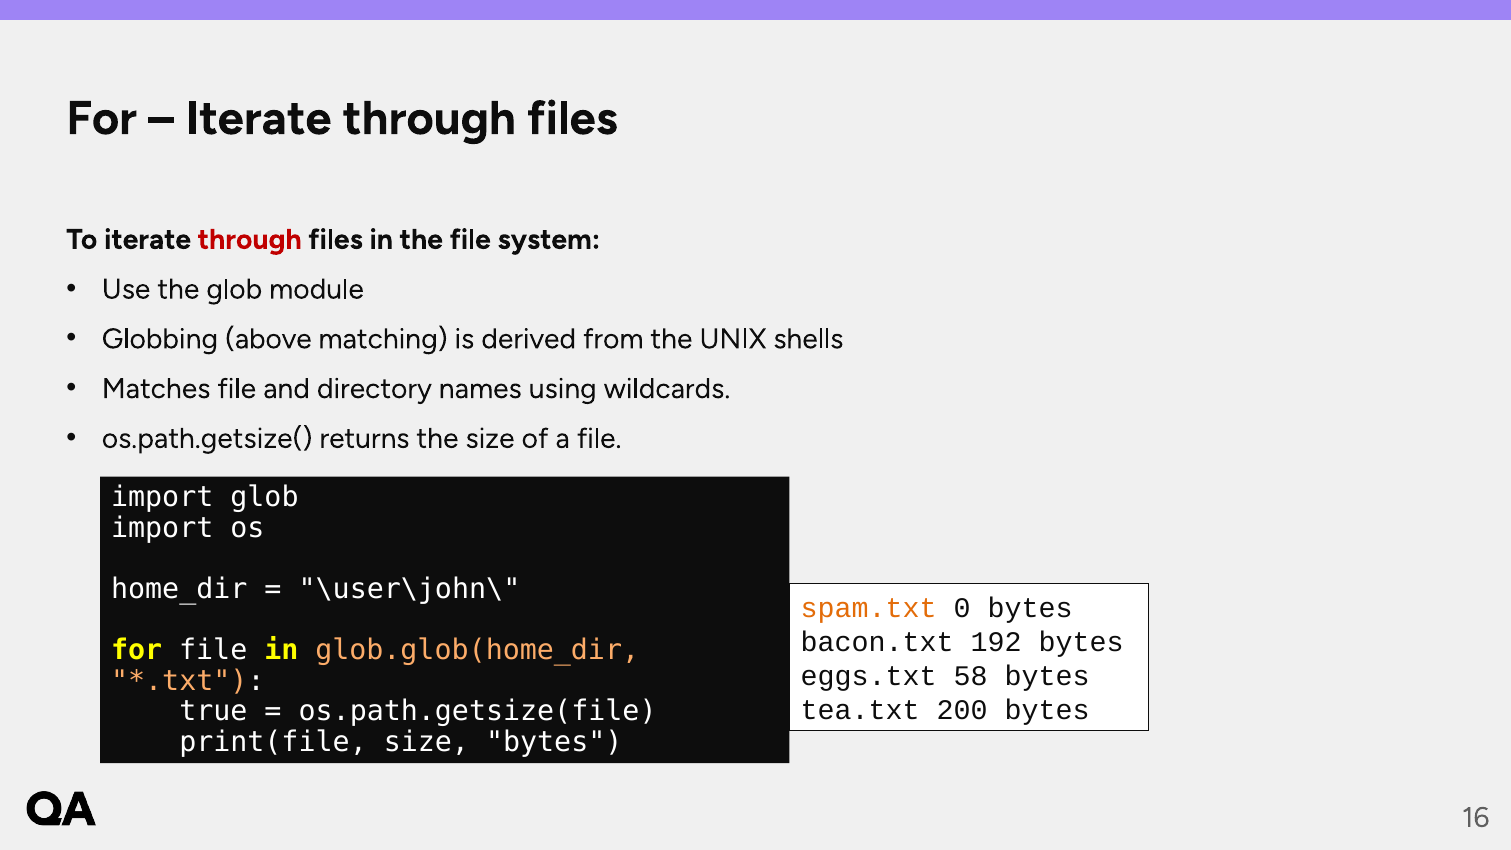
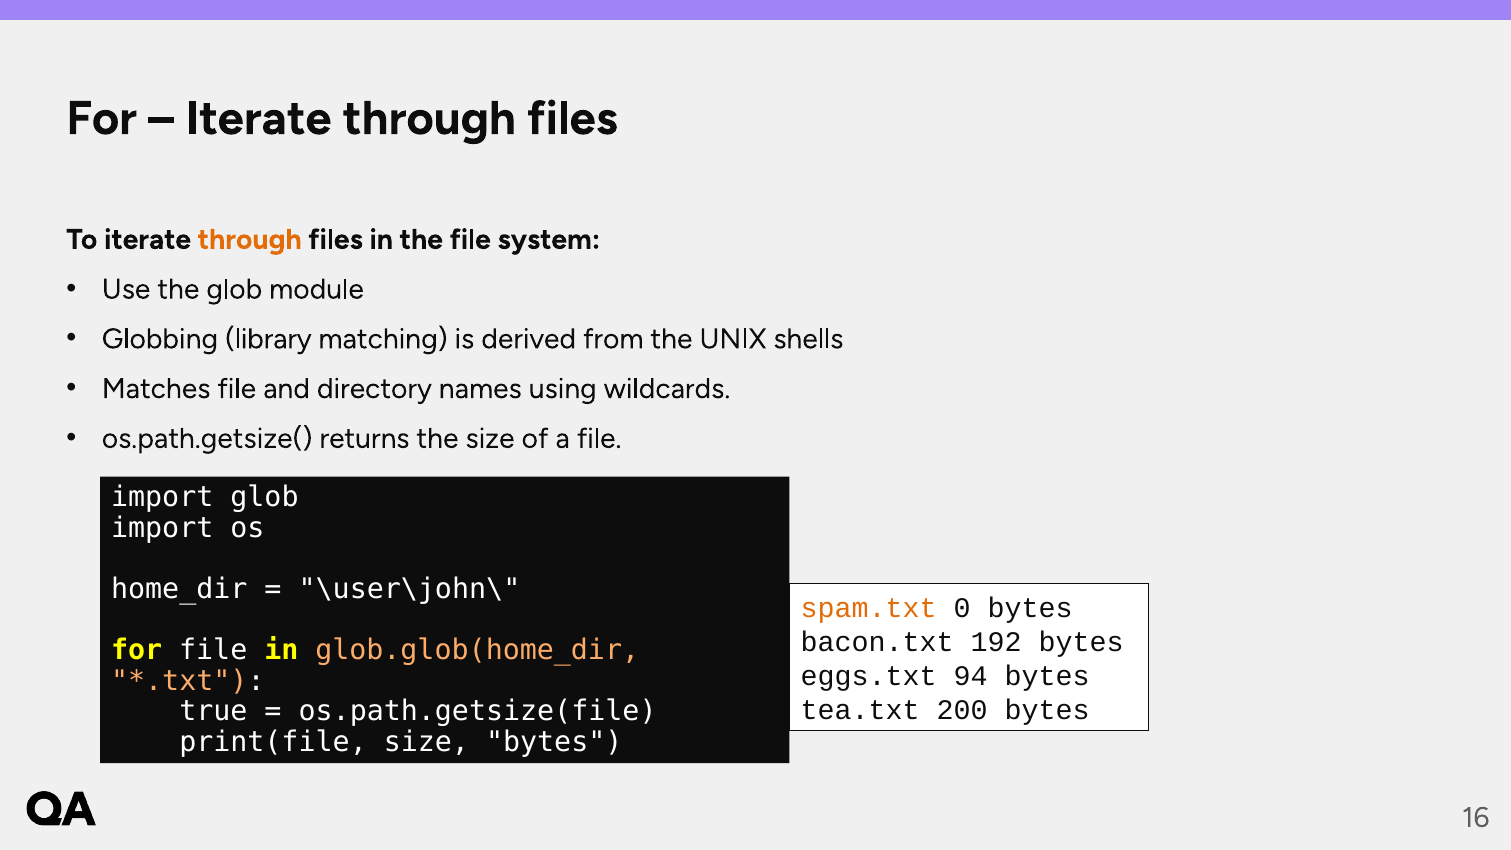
through colour: red -> orange (250, 239)
above: above -> library (268, 339)
58: 58 -> 94 (971, 676)
